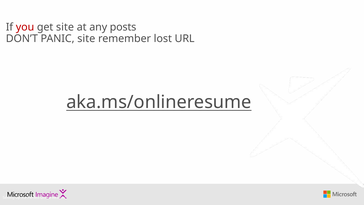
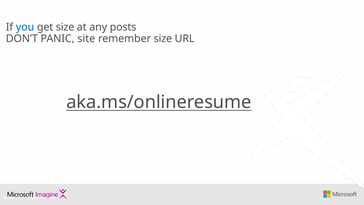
you colour: red -> blue (25, 27)
get site: site -> size (65, 27)
remember lost: lost -> size (163, 38)
